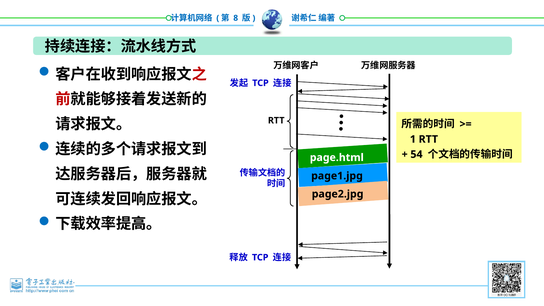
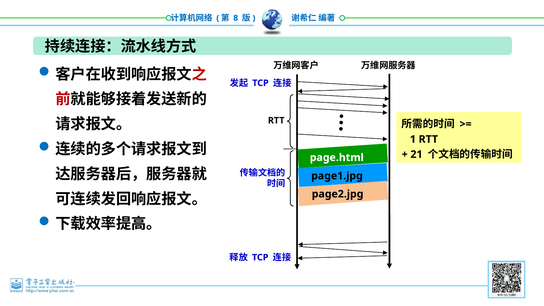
54: 54 -> 21 (416, 154)
